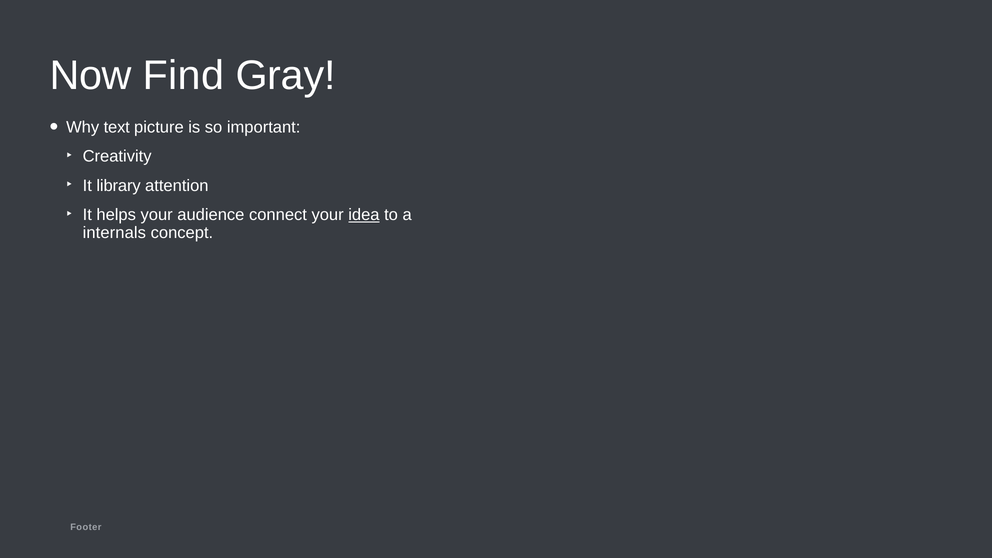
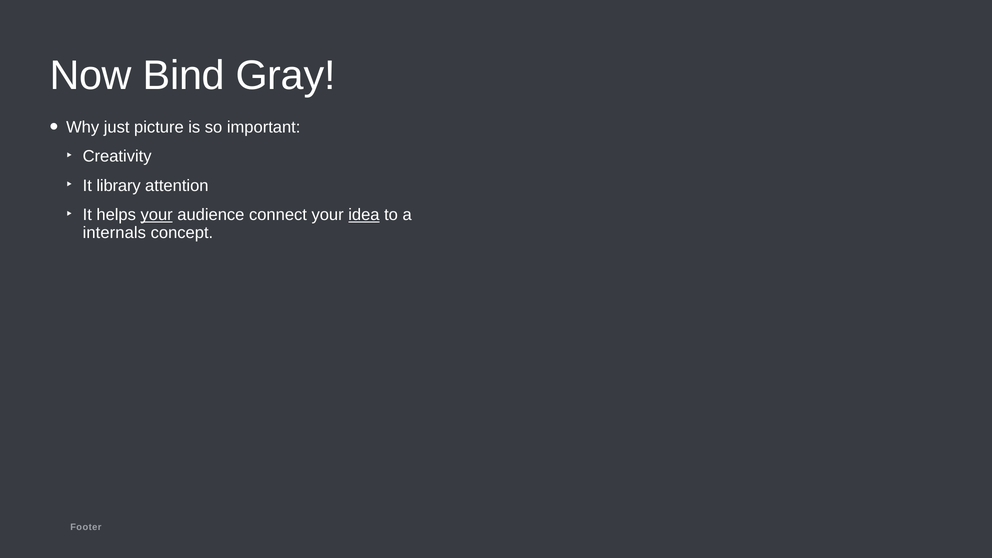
Find: Find -> Bind (184, 76)
text: text -> just (117, 127)
your underline: none -> present (157, 215)
